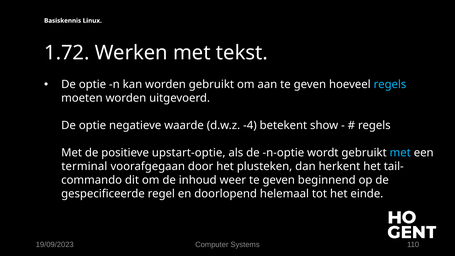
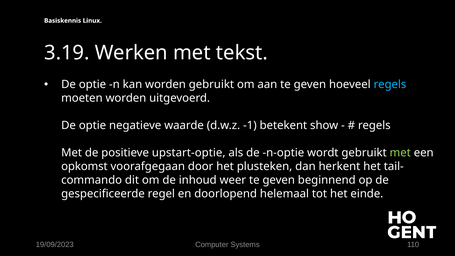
1.72: 1.72 -> 3.19 (67, 53)
-4: -4 -> -1 (250, 125)
met colour: light blue -> light green (400, 153)
terminal: terminal -> opkomst (84, 166)
